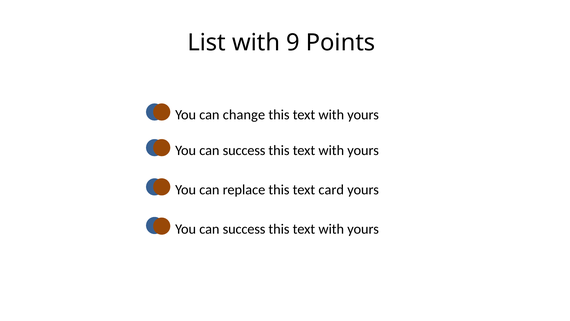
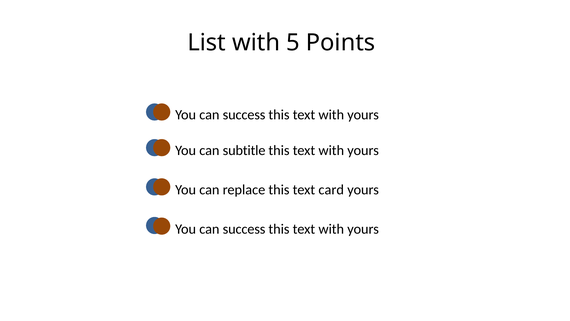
9: 9 -> 5 (293, 43)
change: change -> success (244, 115)
success: success -> subtitle (244, 150)
